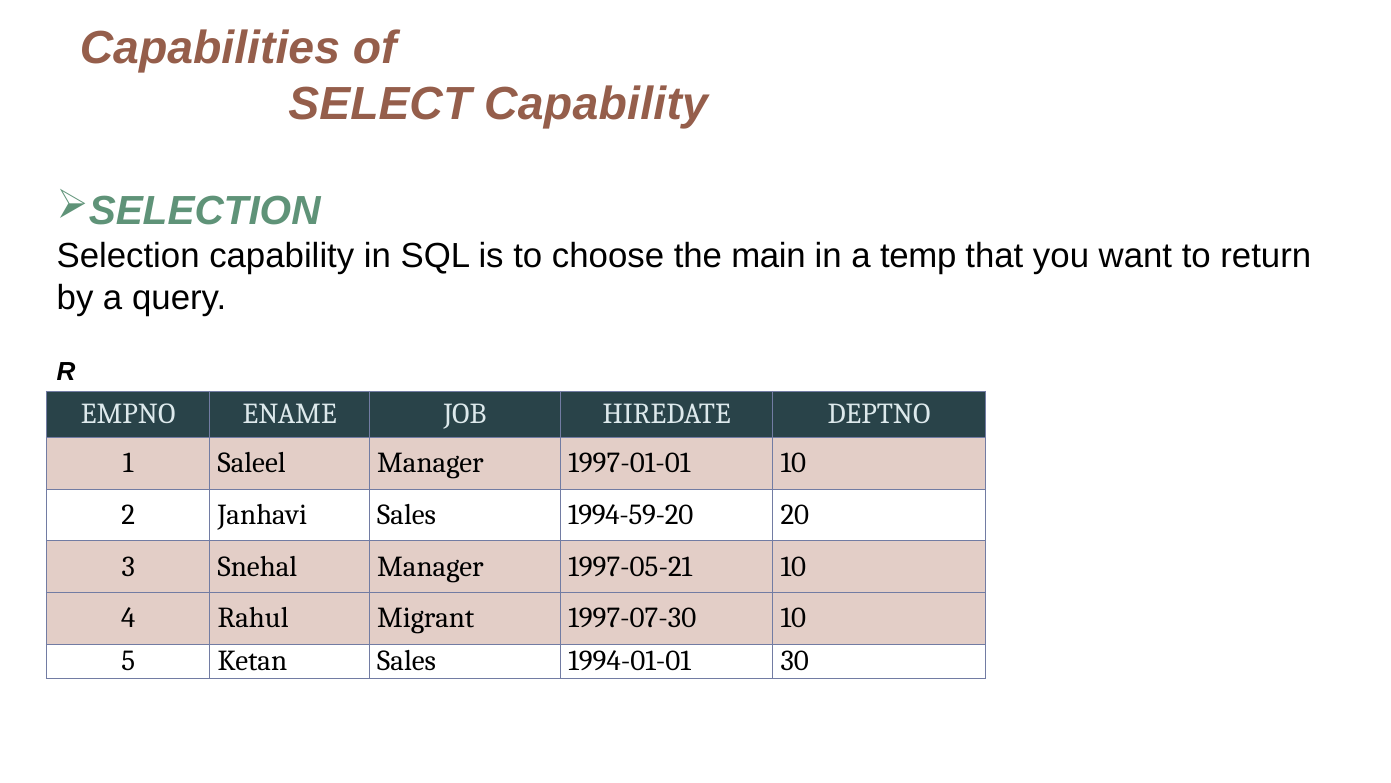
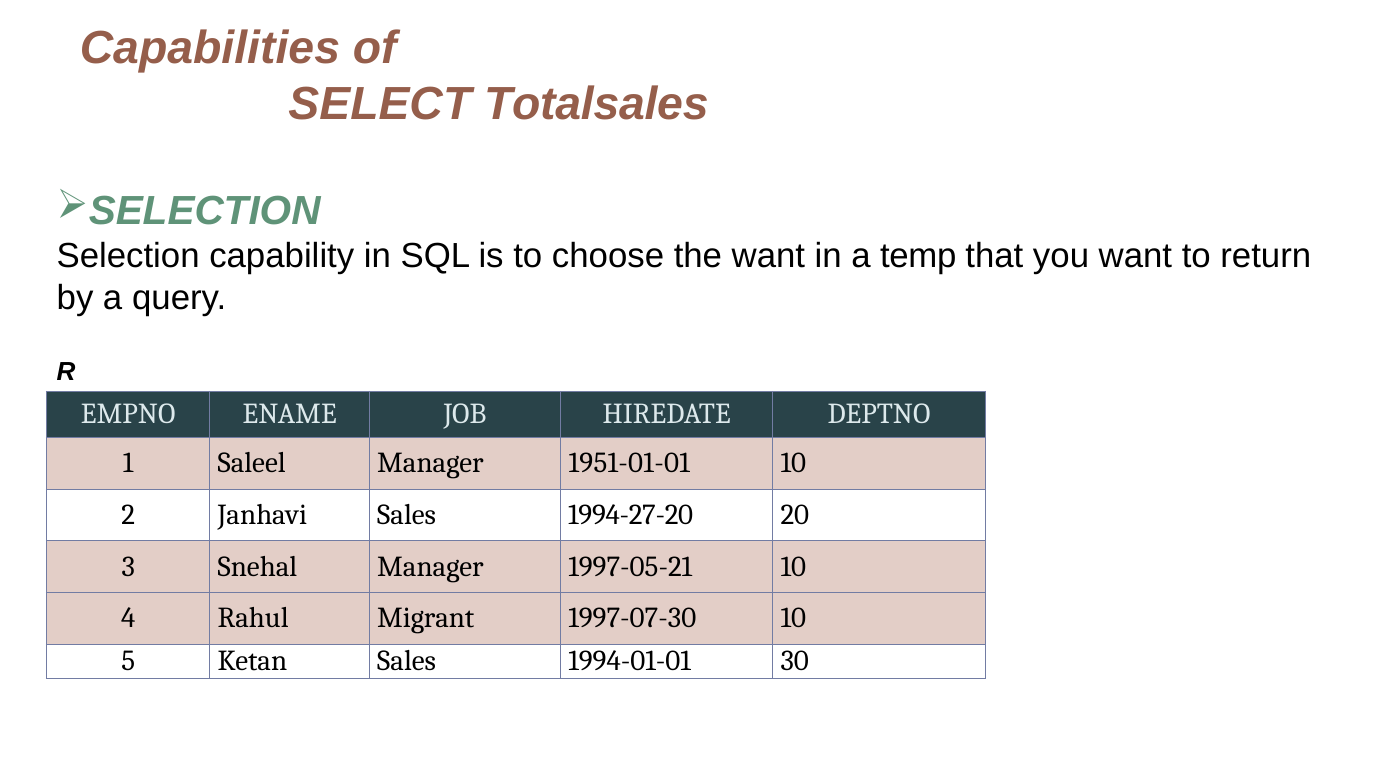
SELECT Capability: Capability -> Totalsales (596, 104)
the main: main -> want (768, 256)
1997-01-01: 1997-01-01 -> 1951-01-01 (629, 463)
1994-59-20: 1994-59-20 -> 1994-27-20 (631, 514)
